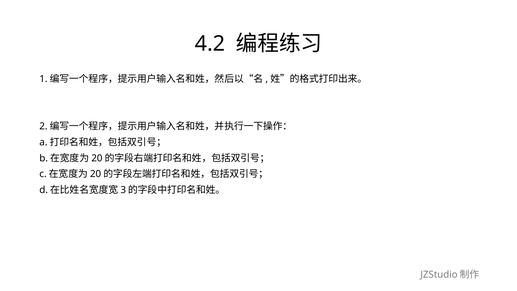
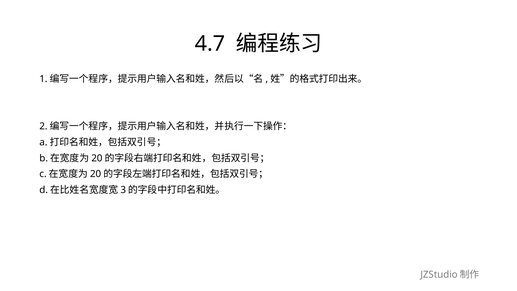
4.2: 4.2 -> 4.7 (210, 44)
